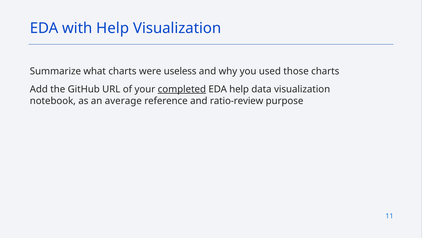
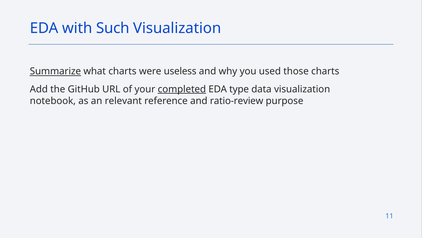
with Help: Help -> Such (113, 28)
Summarize underline: none -> present (55, 71)
EDA help: help -> type (239, 89)
average: average -> relevant (123, 101)
